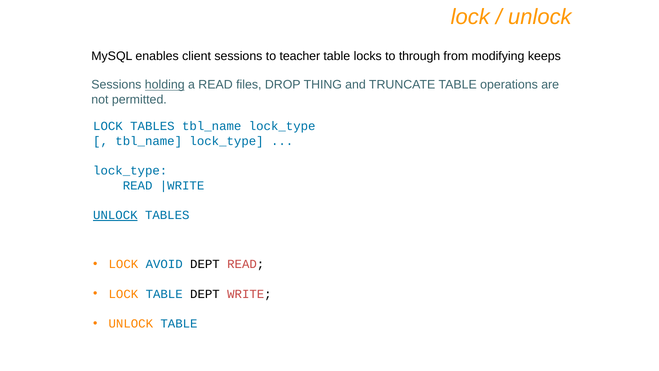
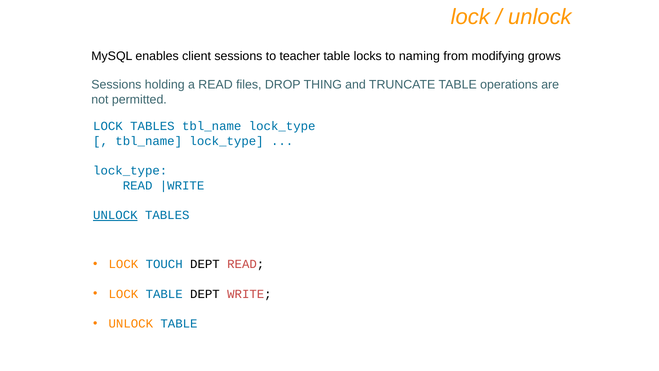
through: through -> naming (419, 56)
keeps: keeps -> grows (544, 56)
holding underline: present -> none (165, 85)
AVOID: AVOID -> TOUCH (164, 264)
